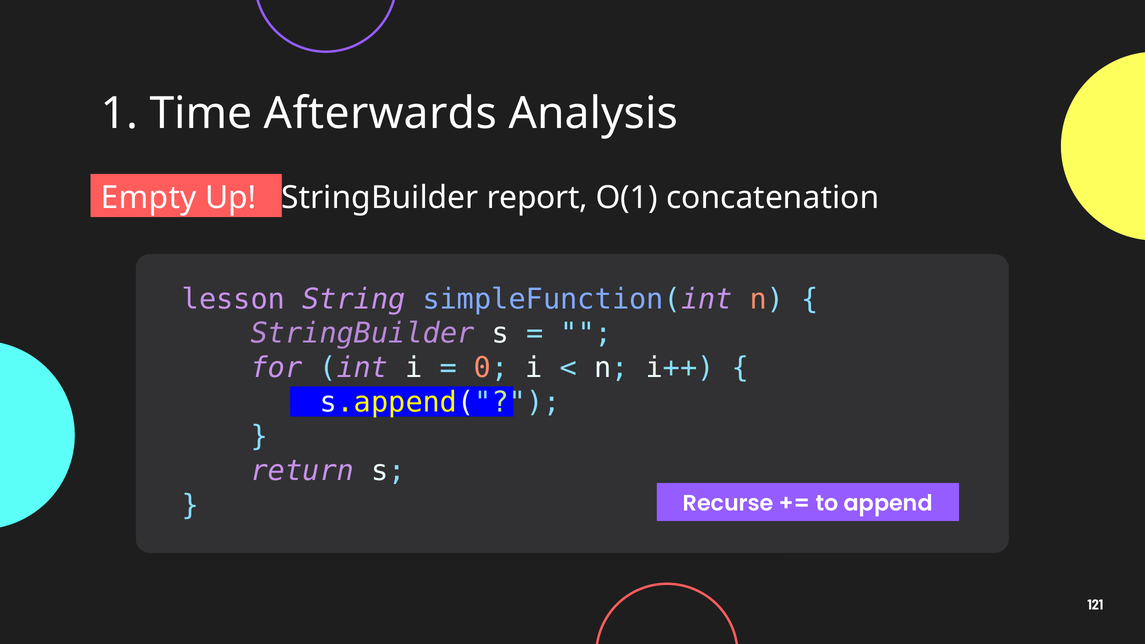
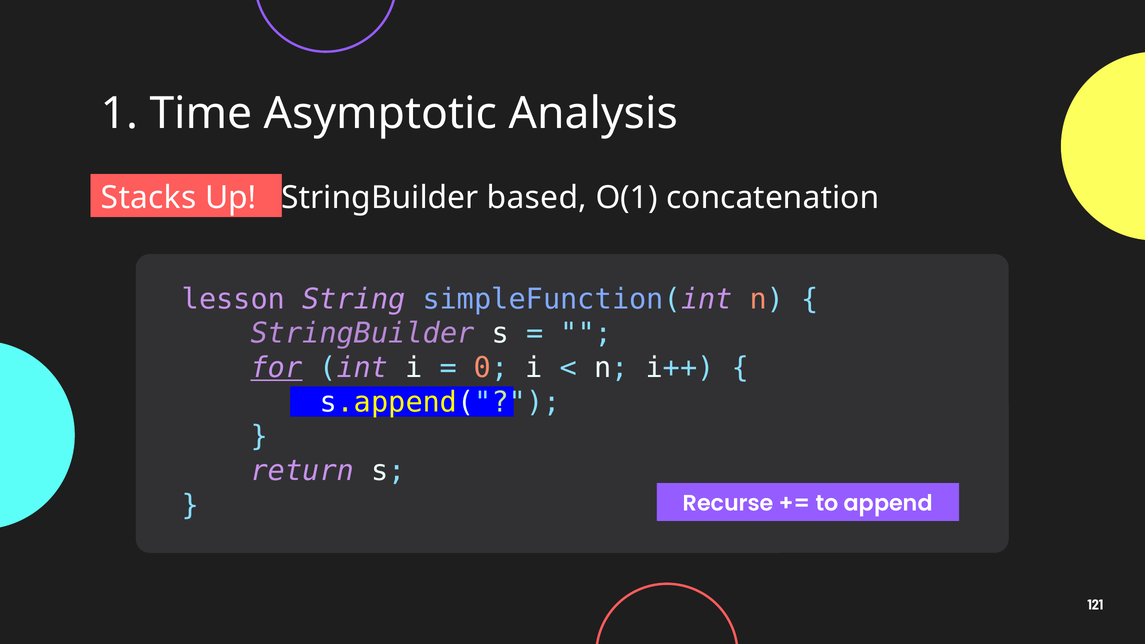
Afterwards: Afterwards -> Asymptotic (381, 113)
Empty: Empty -> Stacks (149, 198)
report: report -> based (537, 198)
for underline: none -> present (276, 368)
